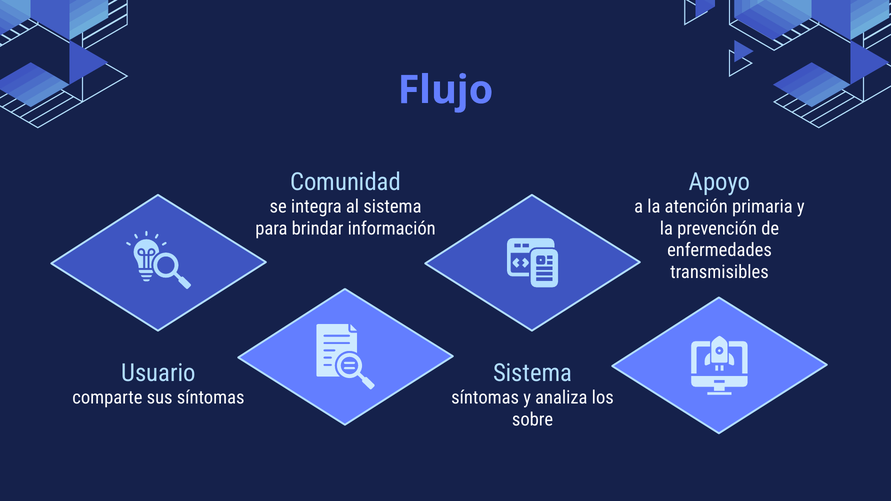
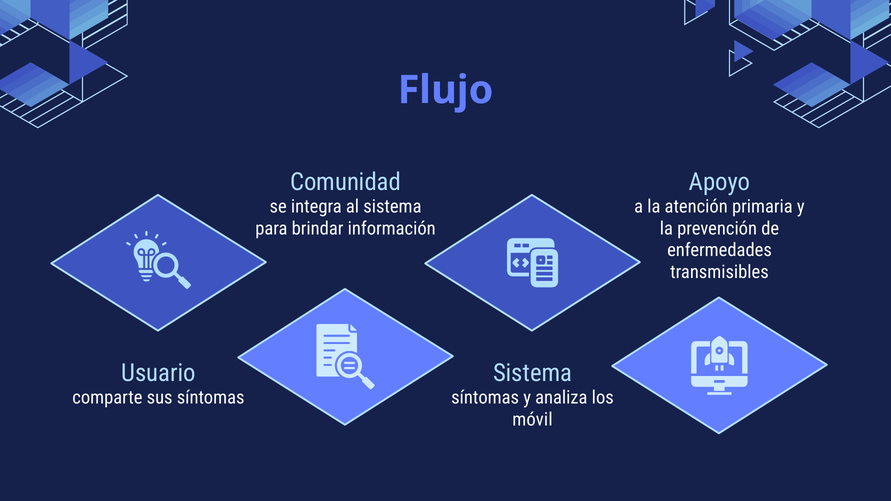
sobre: sobre -> móvil (532, 420)
